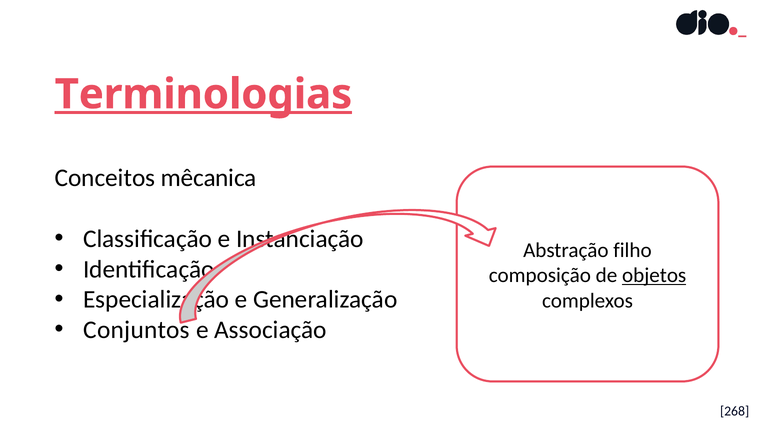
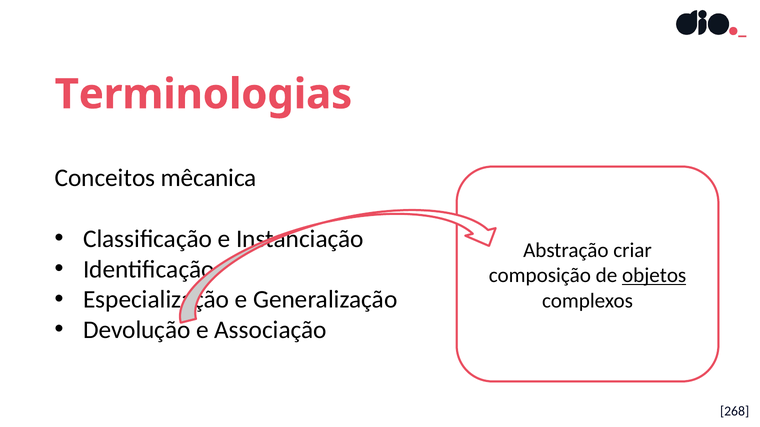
Terminologias underline: present -> none (203, 94)
filho: filho -> criar (633, 250)
Conjuntos: Conjuntos -> Devolução (137, 330)
